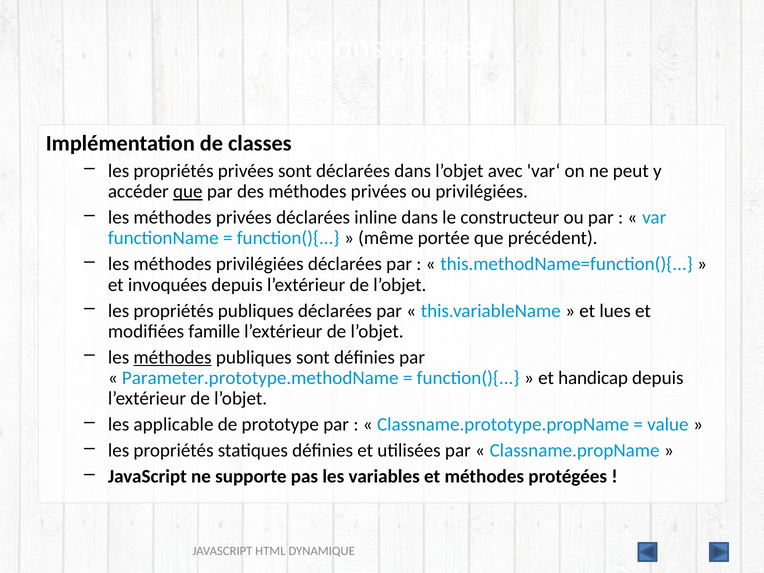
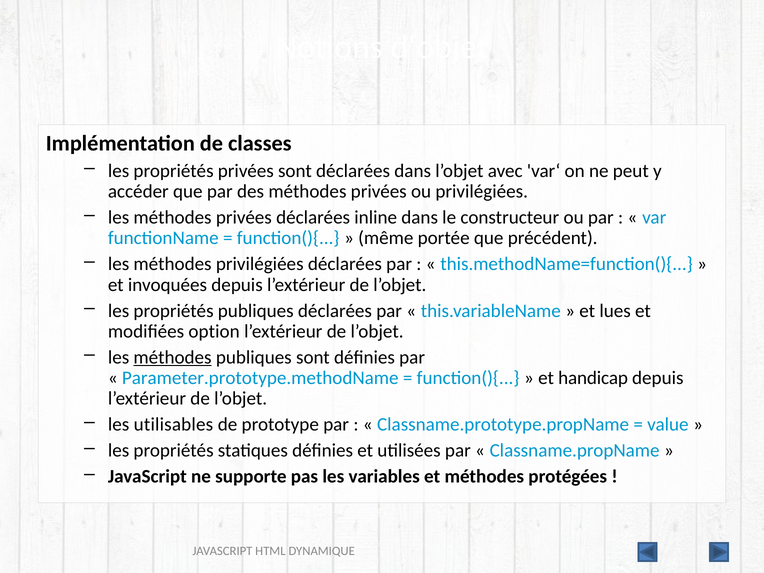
que underline: present -> none (188, 191)
famille: famille -> option (214, 331)
applicable: applicable -> utilisables (173, 425)
